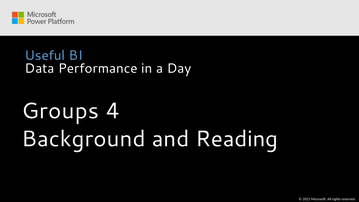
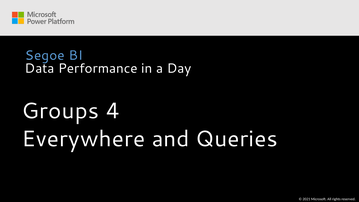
Useful: Useful -> Segoe (45, 55)
Background: Background -> Everywhere (83, 139)
Reading: Reading -> Queries (237, 139)
